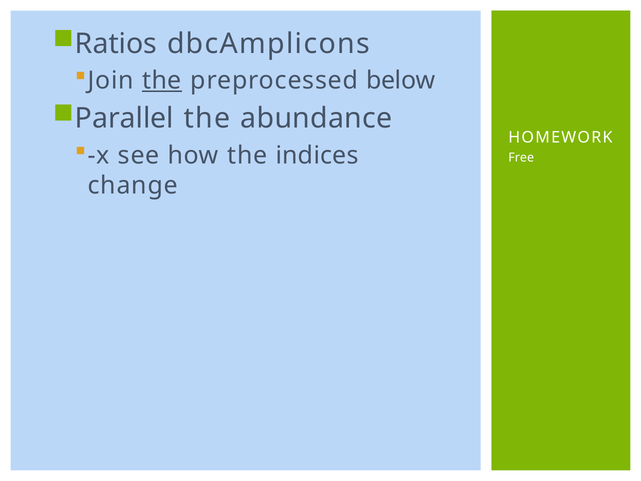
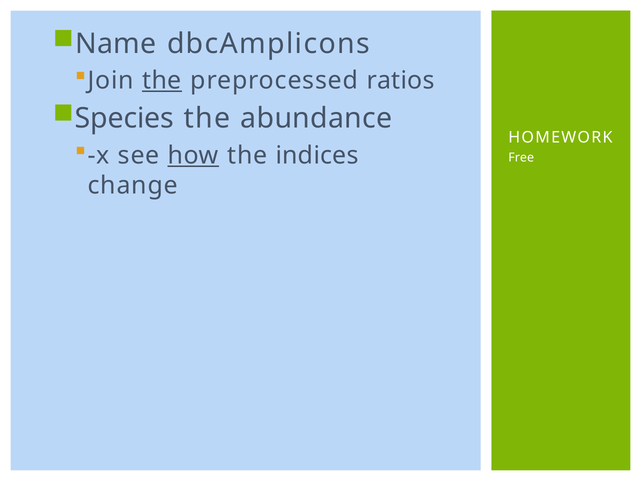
Ratios: Ratios -> Name (116, 44)
below: below -> ratios (401, 80)
Parallel: Parallel -> Species (124, 118)
how underline: none -> present (193, 155)
